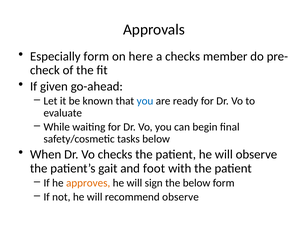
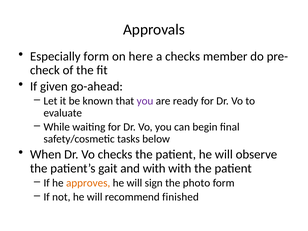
you colour: blue -> purple (145, 101)
and foot: foot -> with (154, 168)
the below: below -> photo (196, 183)
recommend observe: observe -> finished (180, 197)
